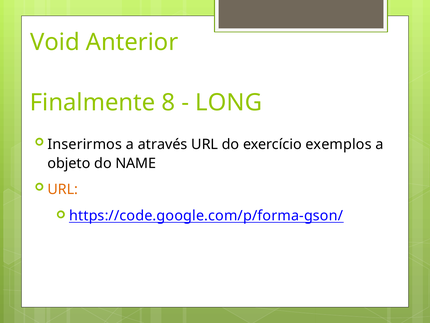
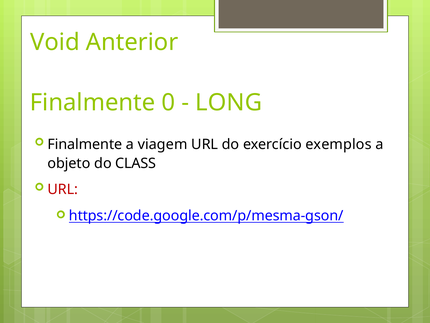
8: 8 -> 0 (168, 102)
Inserirmos: Inserirmos -> Finalmente (85, 144)
através: através -> viagem (163, 144)
NAME: NAME -> CLASS (136, 163)
URL colour: orange -> red (63, 189)
https://code.google.com/p/forma-gson/: https://code.google.com/p/forma-gson/ -> https://code.google.com/p/mesma-gson/ (206, 215)
